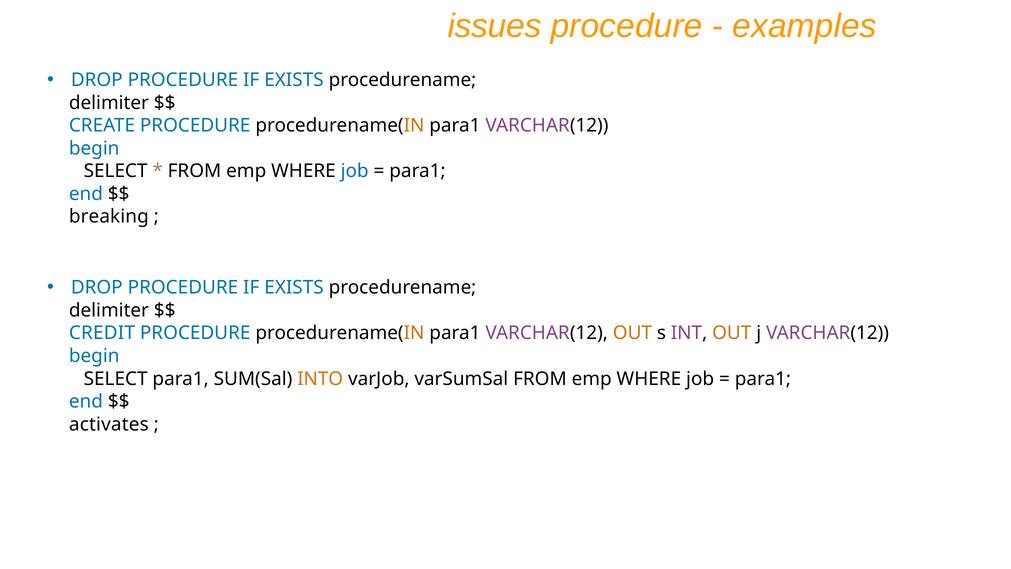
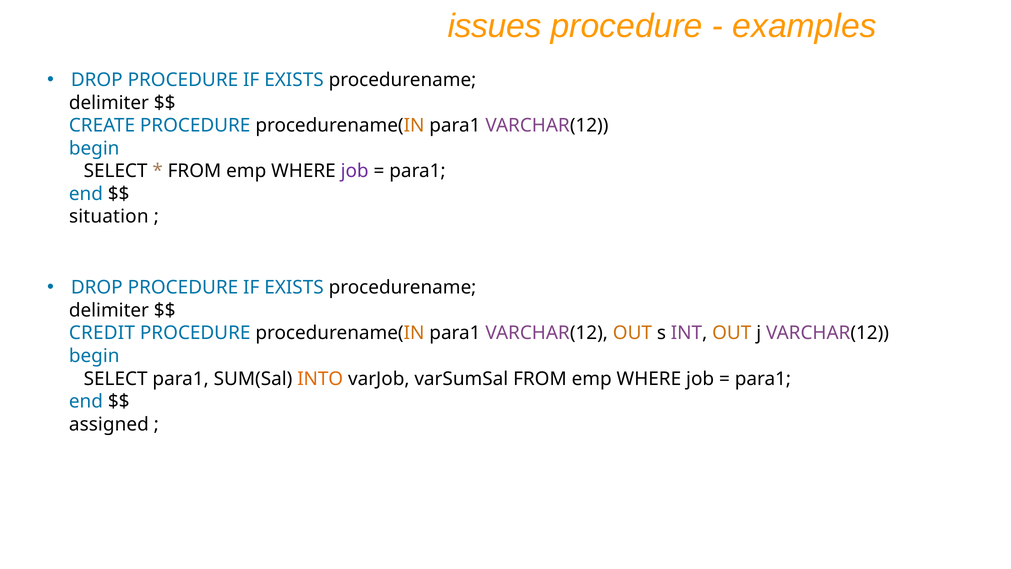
job colour: blue -> purple (355, 171)
breaking: breaking -> situation (109, 217)
activates: activates -> assigned (109, 424)
